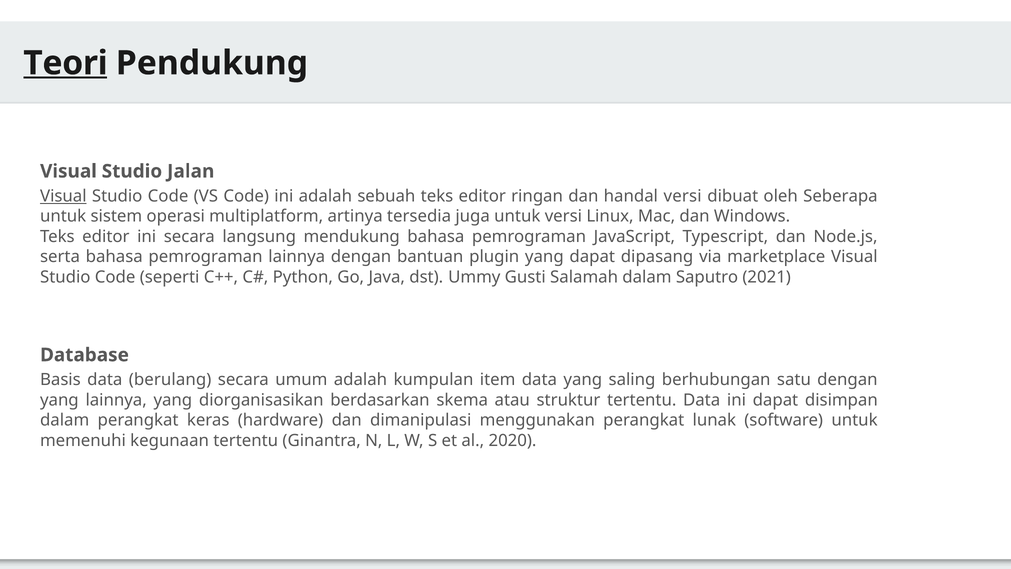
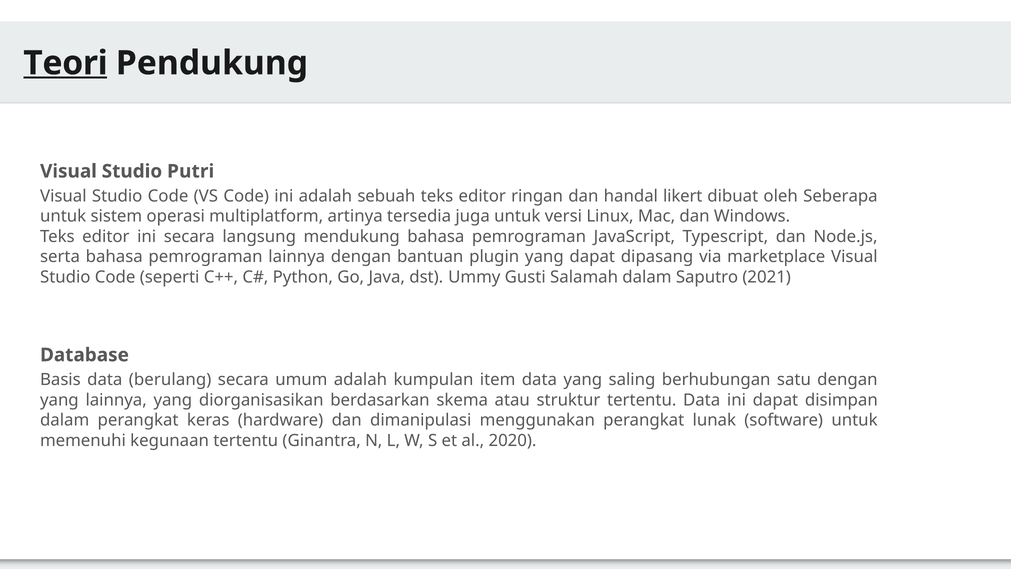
Jalan: Jalan -> Putri (191, 171)
Visual underline: present -> none (63, 196)
handal versi: versi -> likert (683, 196)
